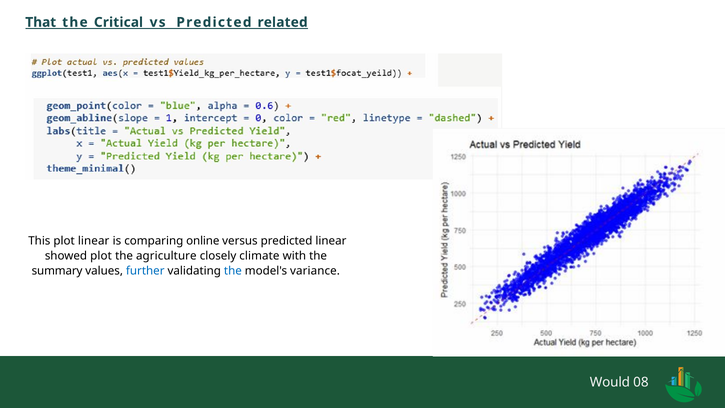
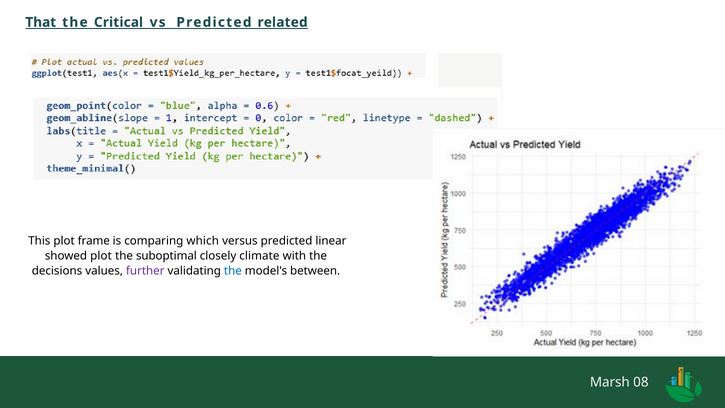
plot linear: linear -> frame (94, 241)
online: online -> which (203, 241)
agriculture: agriculture -> suboptimal (166, 256)
summary: summary -> decisions (57, 271)
further colour: blue -> purple (145, 271)
variance: variance -> between (315, 271)
Would: Would -> Marsh (610, 382)
